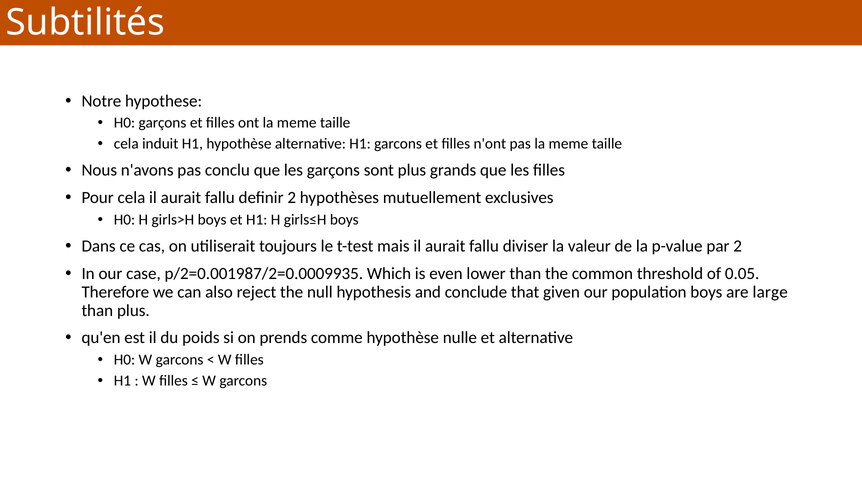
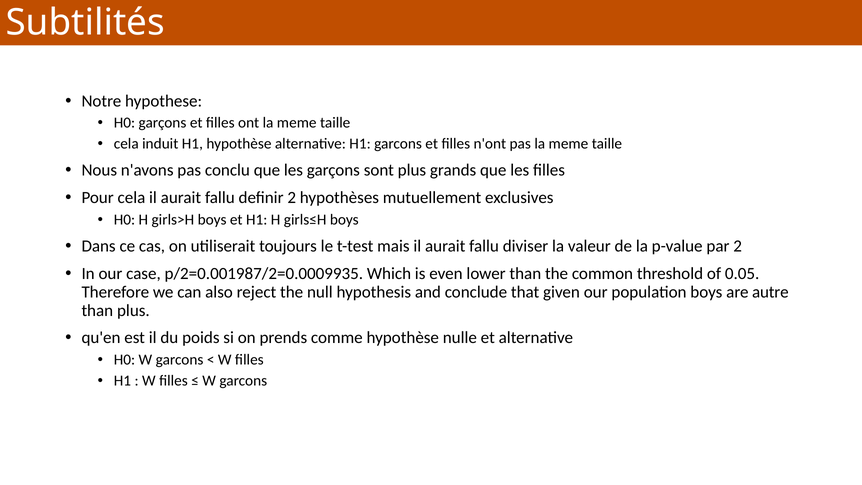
large: large -> autre (770, 292)
